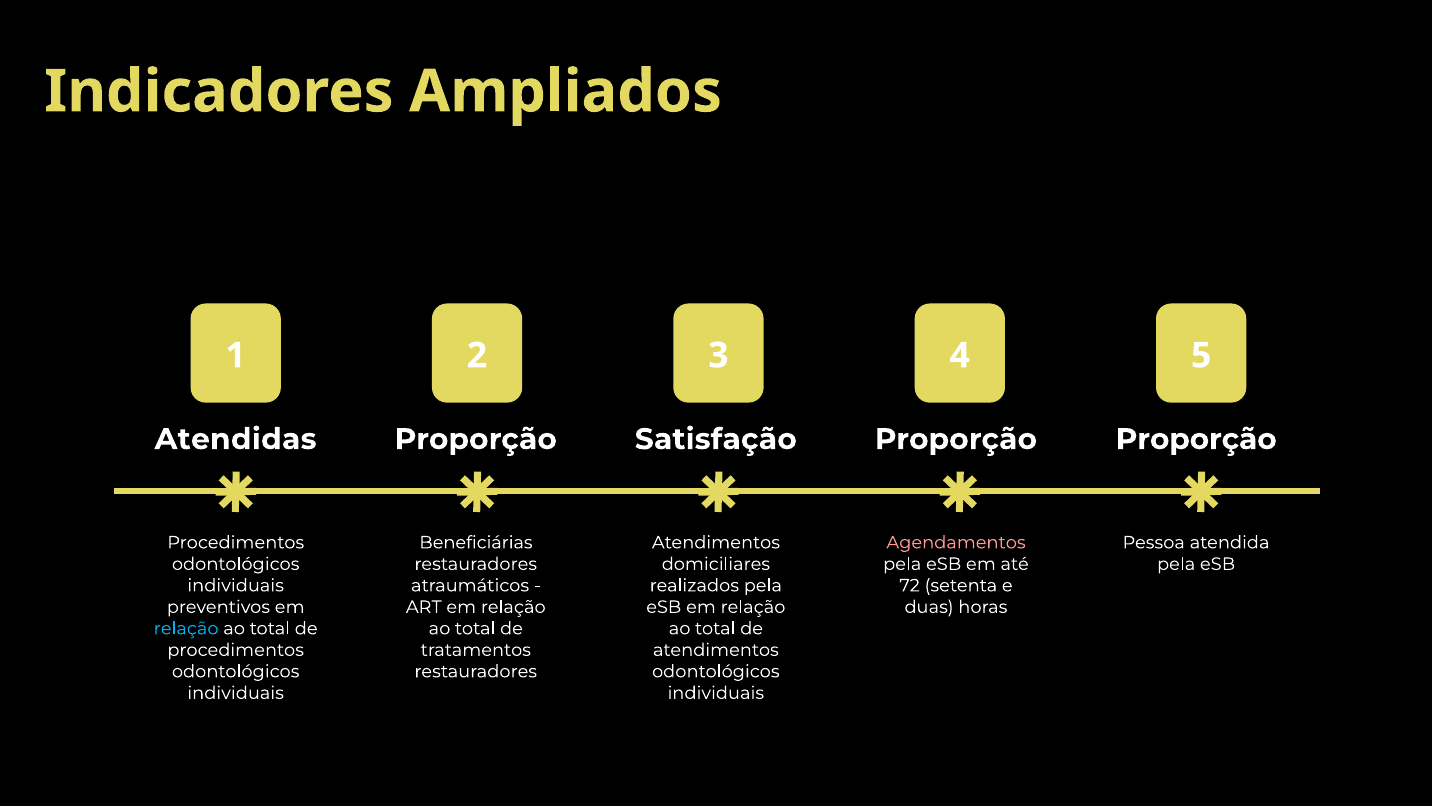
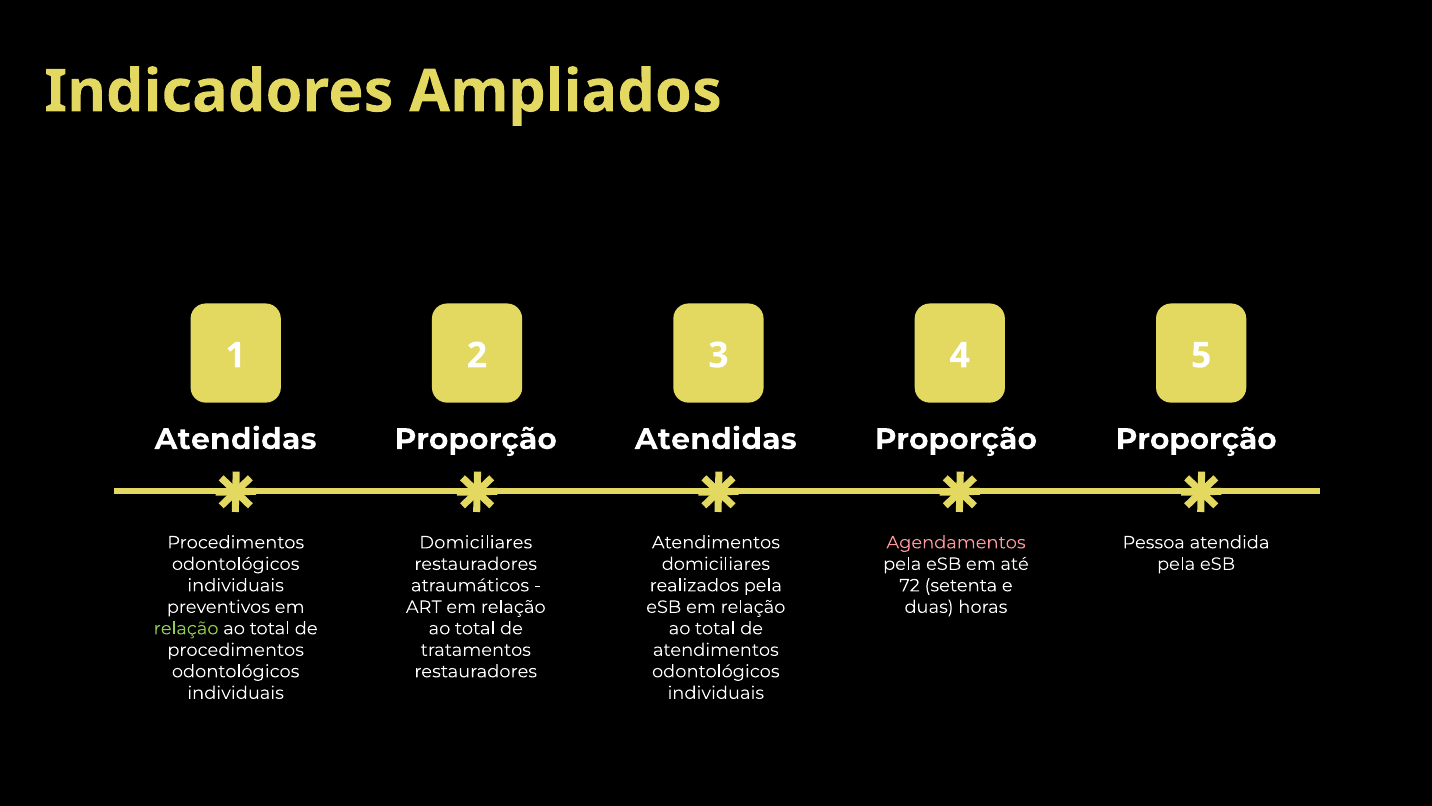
Satisfação: Satisfação -> Atendidas (716, 439)
Beneficiárias: Beneficiárias -> Domiciliares (476, 542)
relação colour: light blue -> light green (186, 628)
